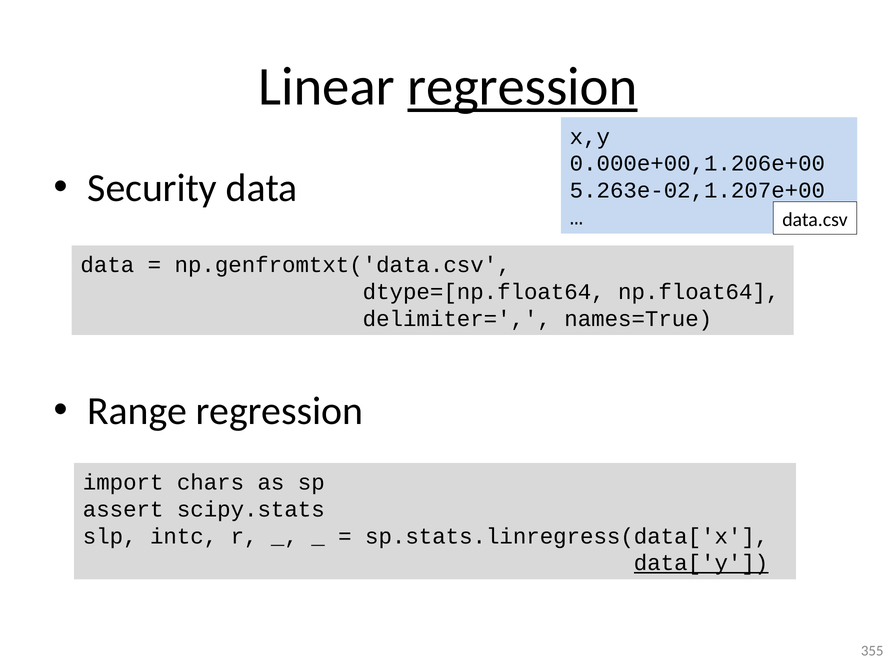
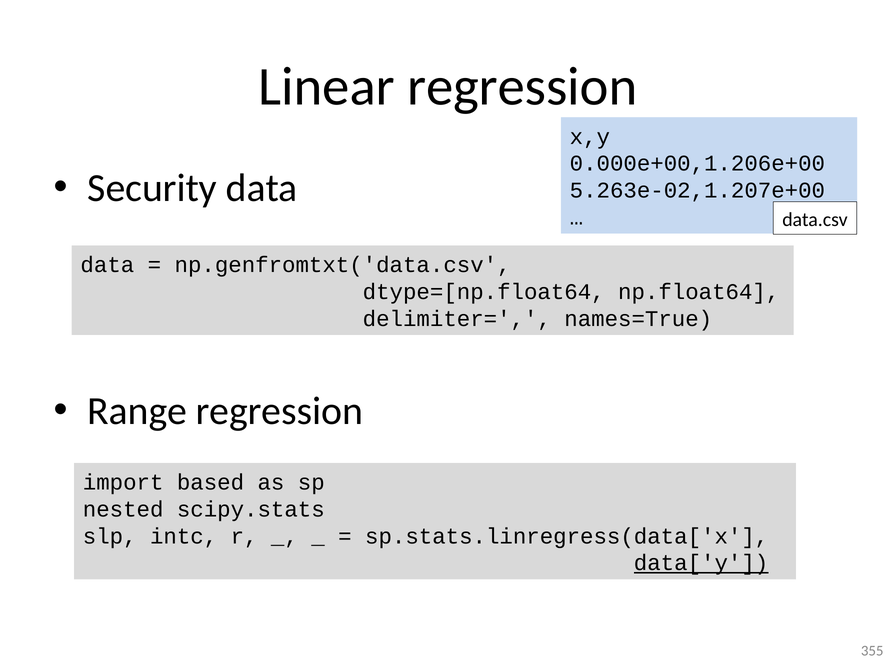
regression underline: present -> none (522, 87)
chars: chars -> based (211, 482)
assert: assert -> nested (123, 509)
